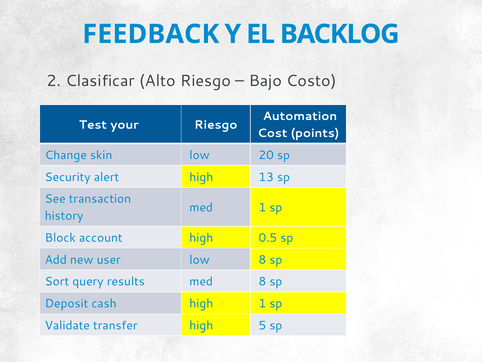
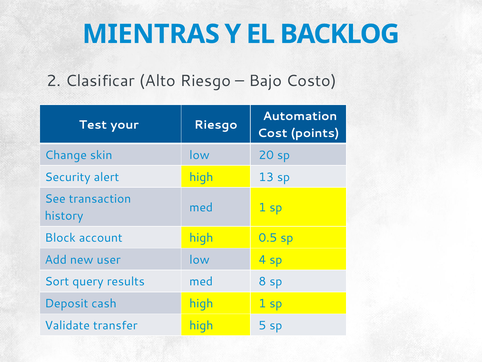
FEEDBACK: FEEDBACK -> MIENTRAS (151, 34)
low 8: 8 -> 4 (262, 259)
